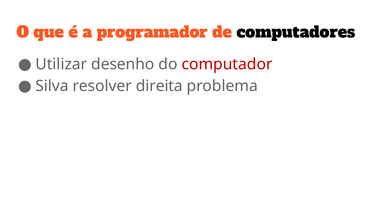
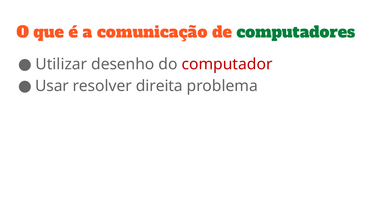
programador: programador -> comunicação (152, 33)
computadores colour: black -> green (296, 33)
Silva: Silva -> Usar (52, 86)
